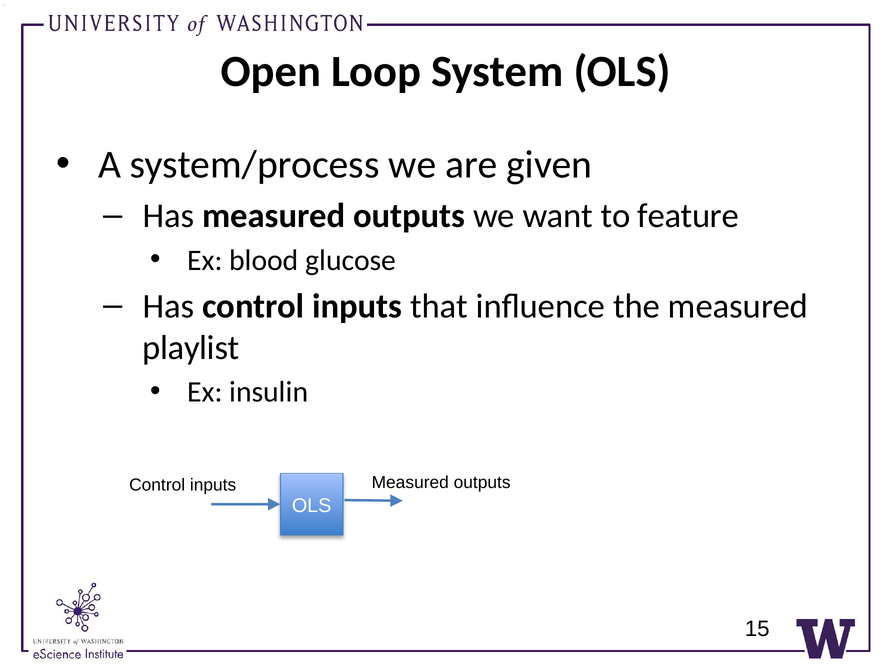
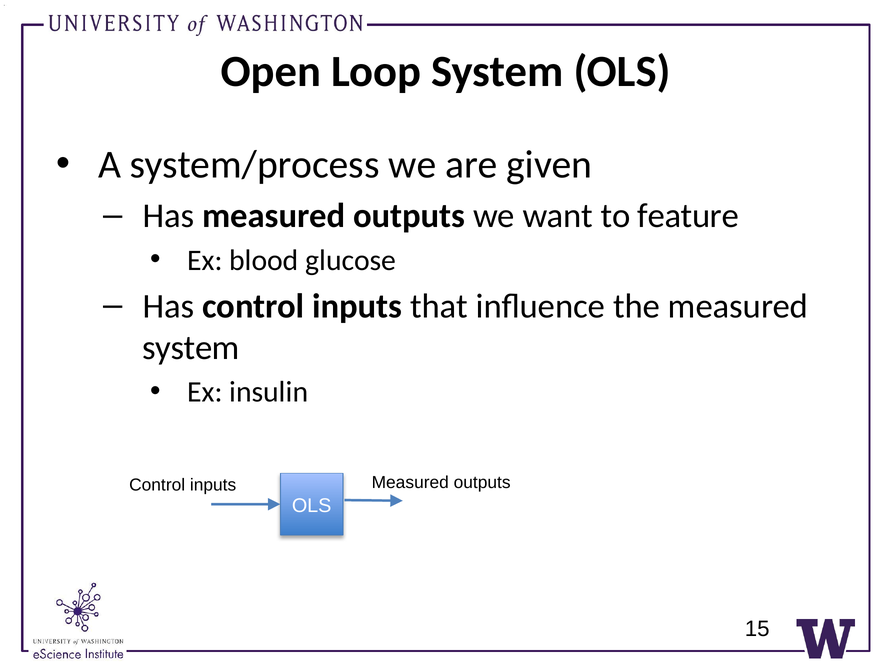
playlist: playlist -> system (191, 348)
